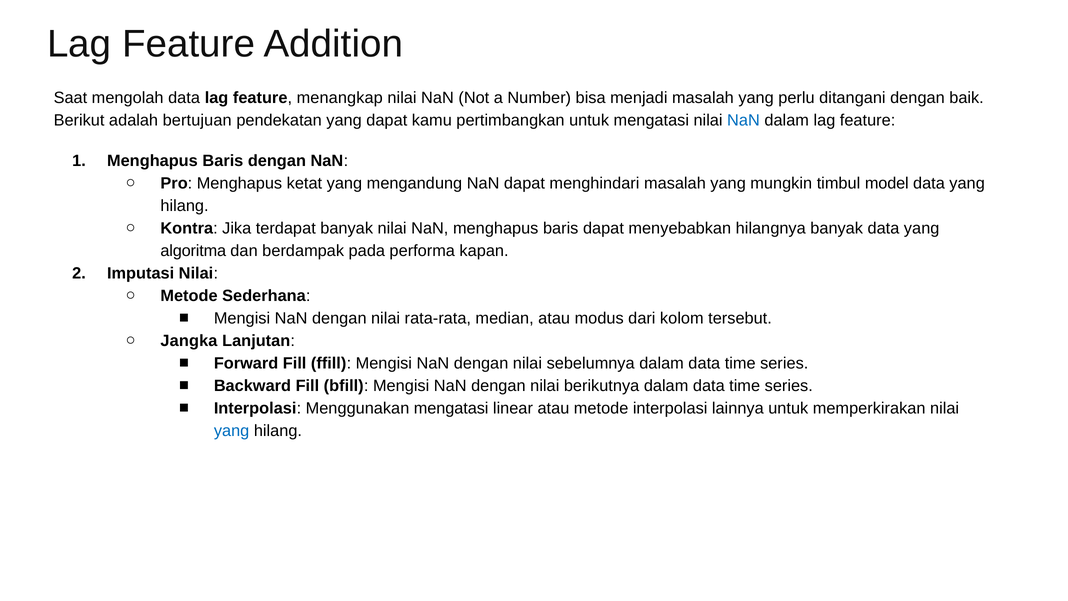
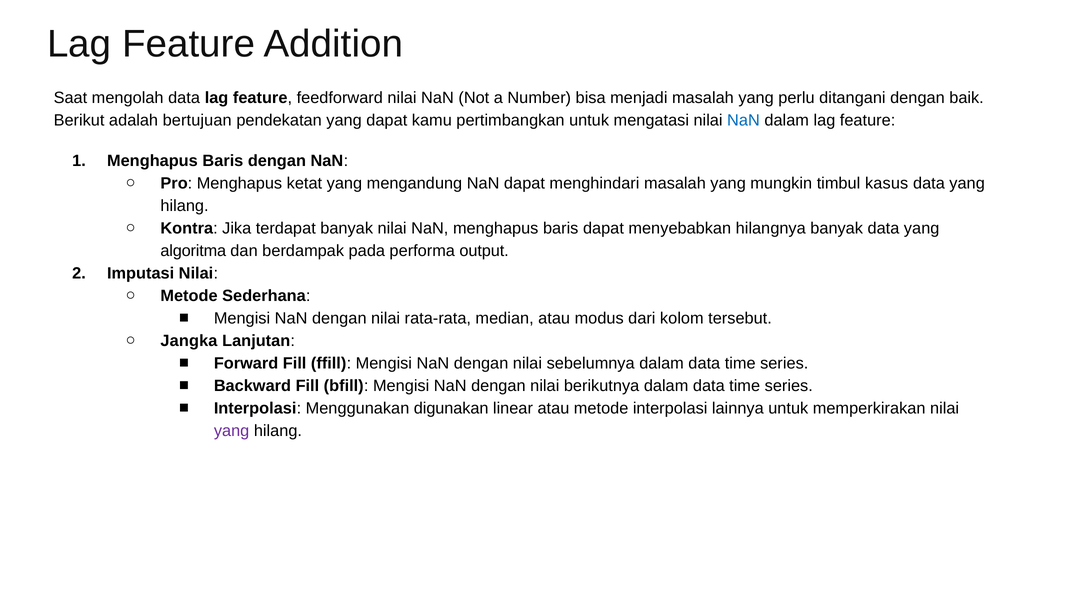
menangkap: menangkap -> feedforward (340, 98)
model: model -> kasus (887, 183)
kapan: kapan -> output (484, 251)
Menggunakan mengatasi: mengatasi -> digunakan (451, 408)
yang colour: blue -> purple (232, 431)
